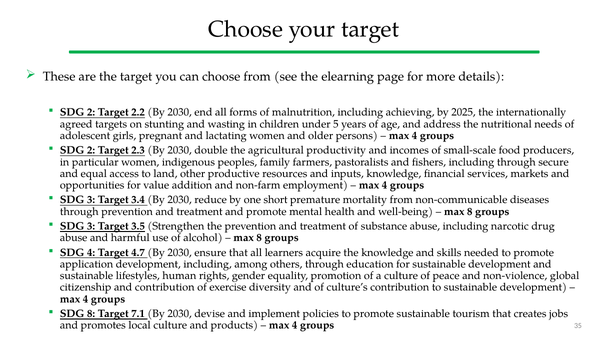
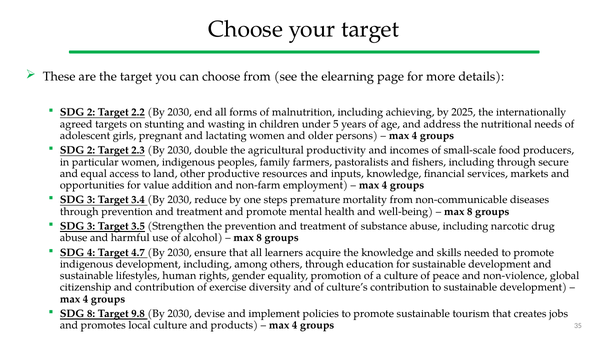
short: short -> steps (276, 200)
application: application -> indigenous (87, 264)
7.1: 7.1 -> 9.8 (138, 314)
